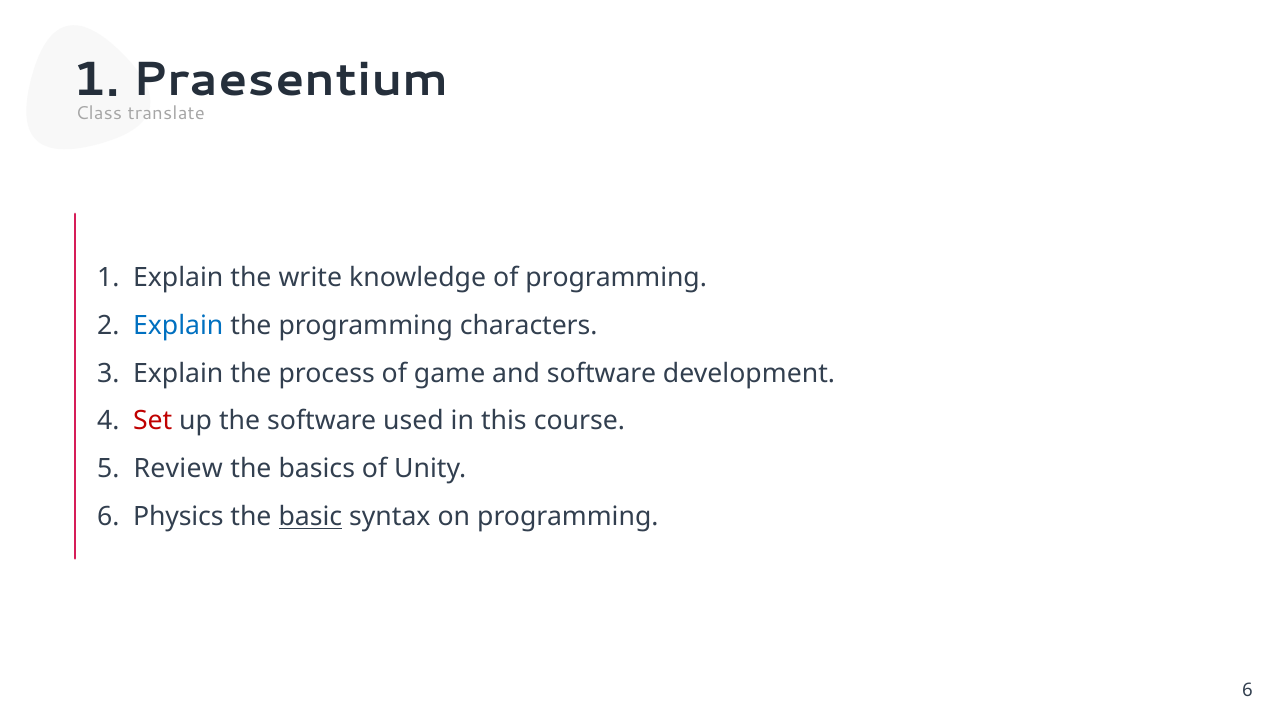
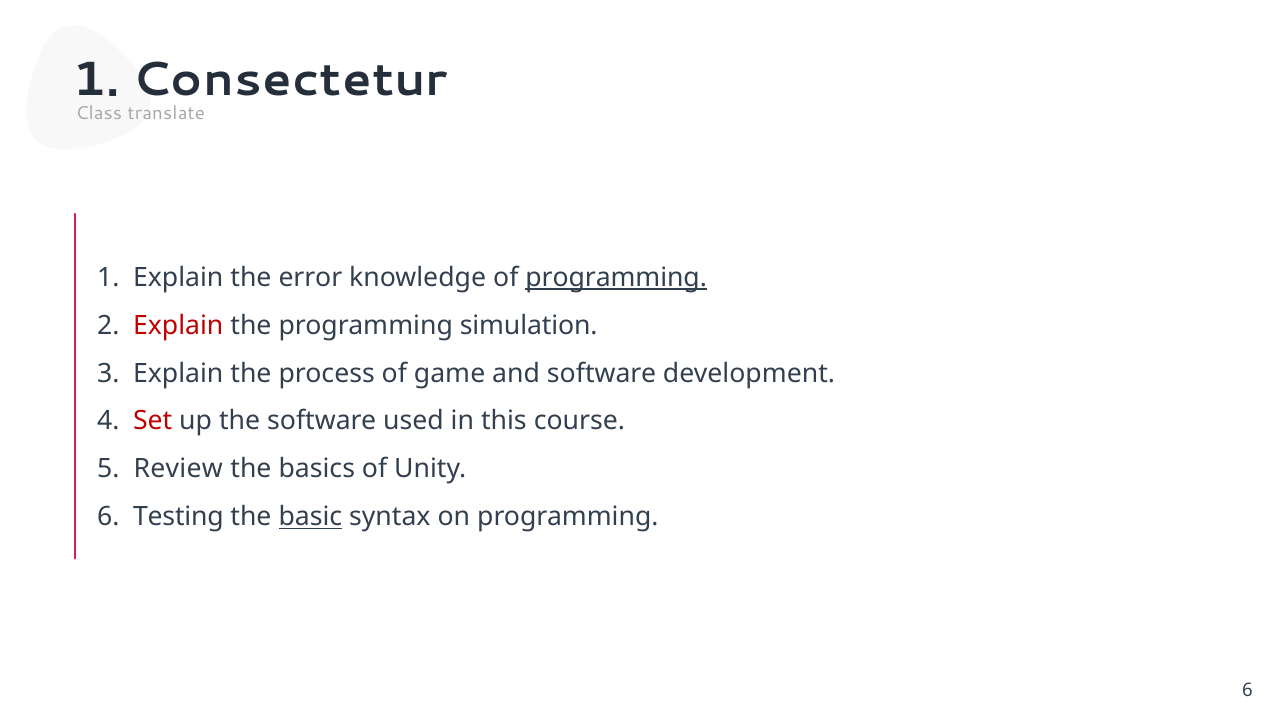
Praesentium: Praesentium -> Consectetur (290, 79)
write: write -> error (310, 278)
programming underline: none -> present (616, 278)
Explain colour: blue -> red (178, 326)
characters: characters -> simulation (529, 326)
Physics: Physics -> Testing (178, 517)
